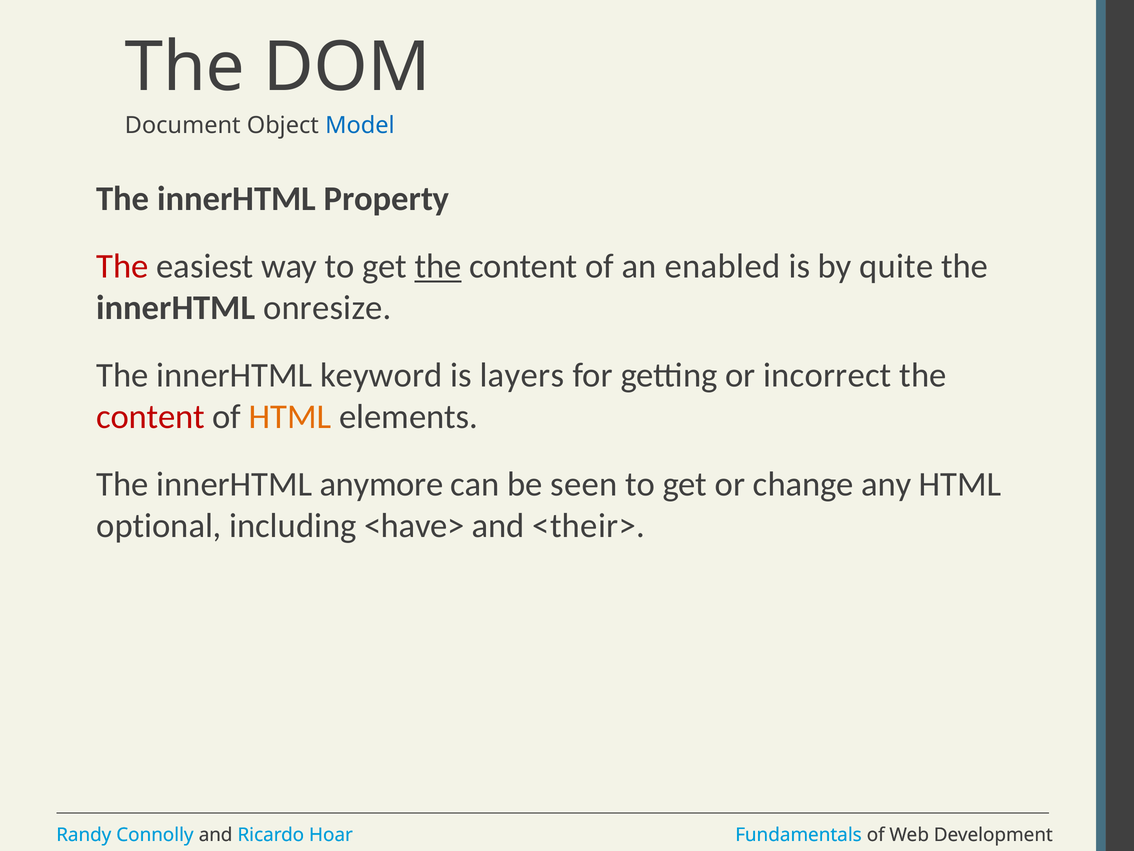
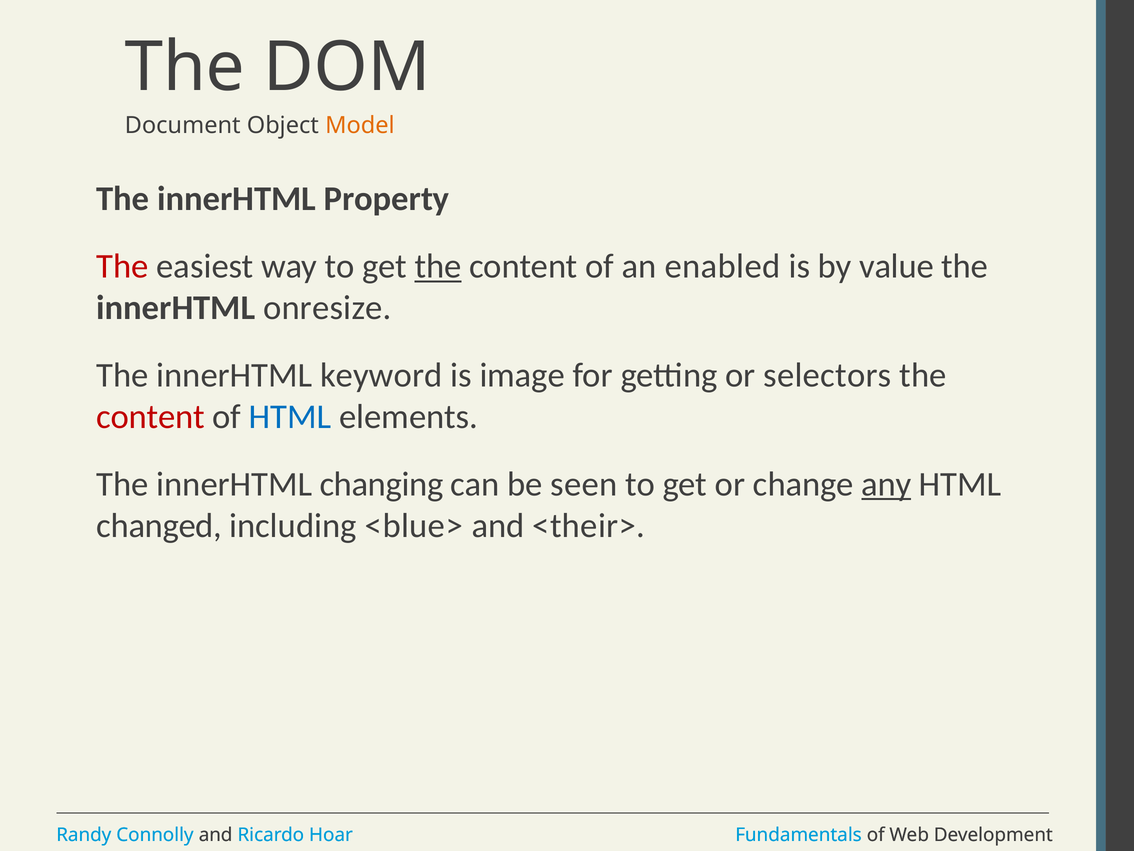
Model colour: blue -> orange (360, 125)
quite: quite -> value (897, 266)
layers: layers -> image (522, 375)
incorrect: incorrect -> selectors (827, 375)
HTML colour: orange -> blue (290, 417)
anymore: anymore -> changing (381, 484)
any underline: none -> present (886, 484)
optional: optional -> changed (159, 525)
<have>: <have> -> <blue> (414, 525)
